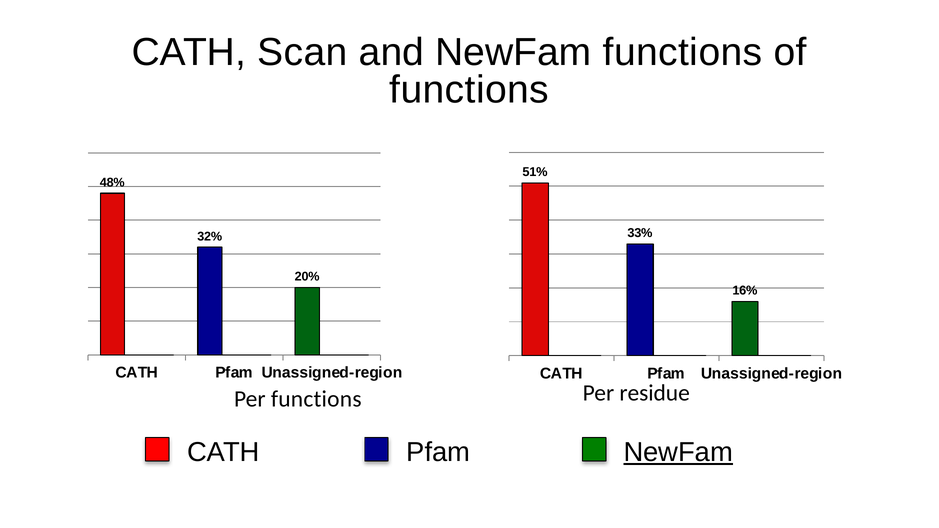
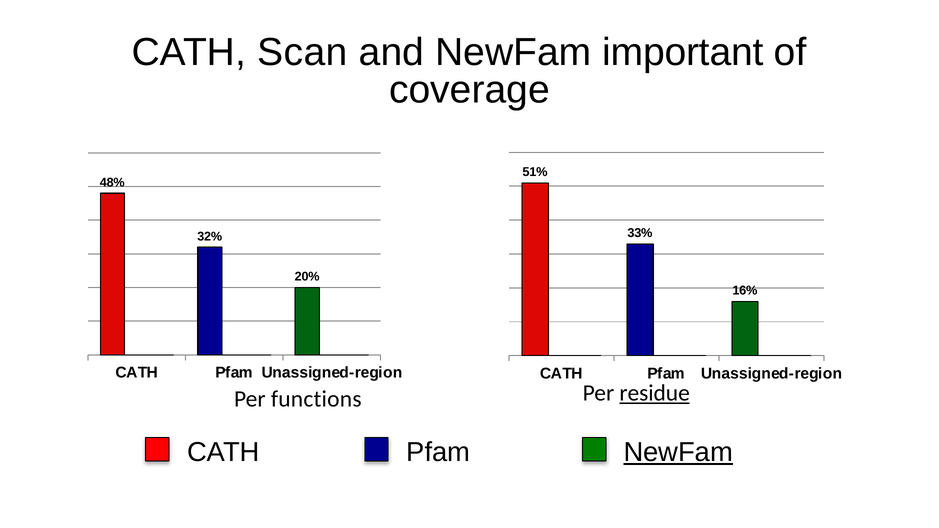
NewFam functions: functions -> important (683, 52)
functions: functions -> coverage (469, 90)
residue underline: none -> present (655, 393)
